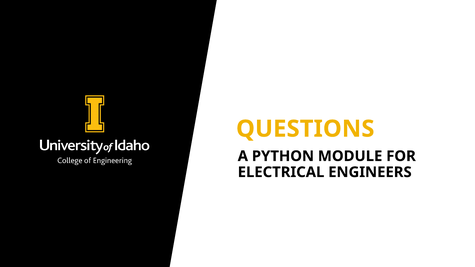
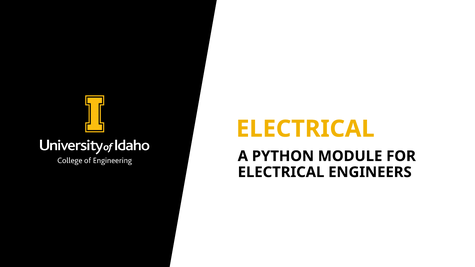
QUESTIONS: QUESTIONS -> ELECTRICAL (305, 129)
